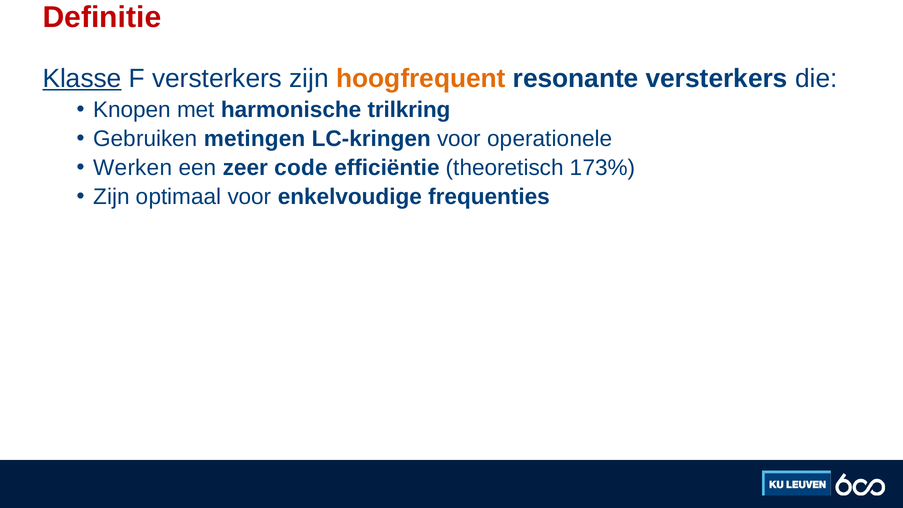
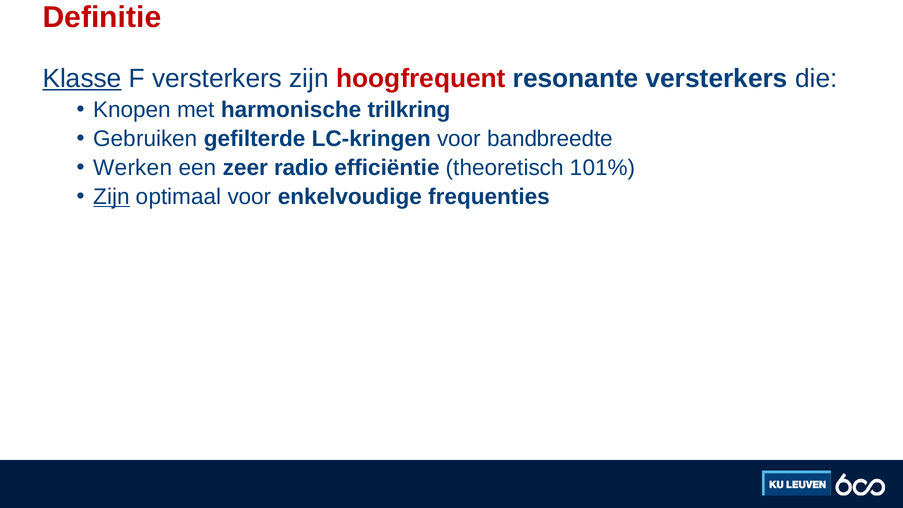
hoogfrequent colour: orange -> red (421, 78)
metingen: metingen -> gefilterde (255, 139)
operationele: operationele -> bandbreedte (550, 139)
code: code -> radio (301, 168)
173%: 173% -> 101% (603, 168)
Zijn underline: none -> present (112, 197)
